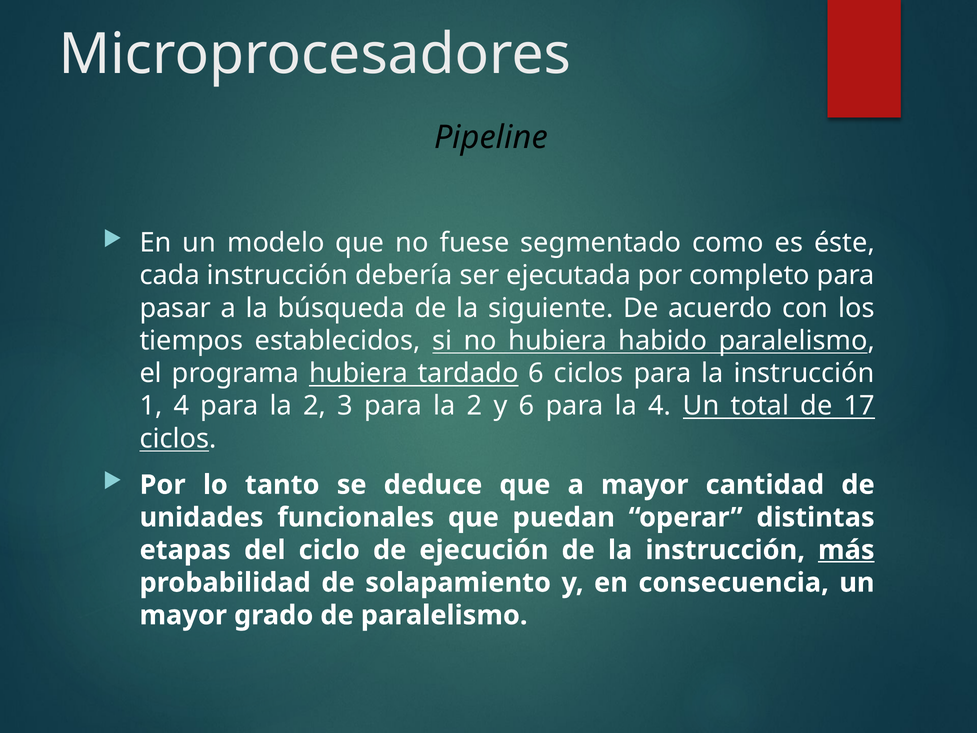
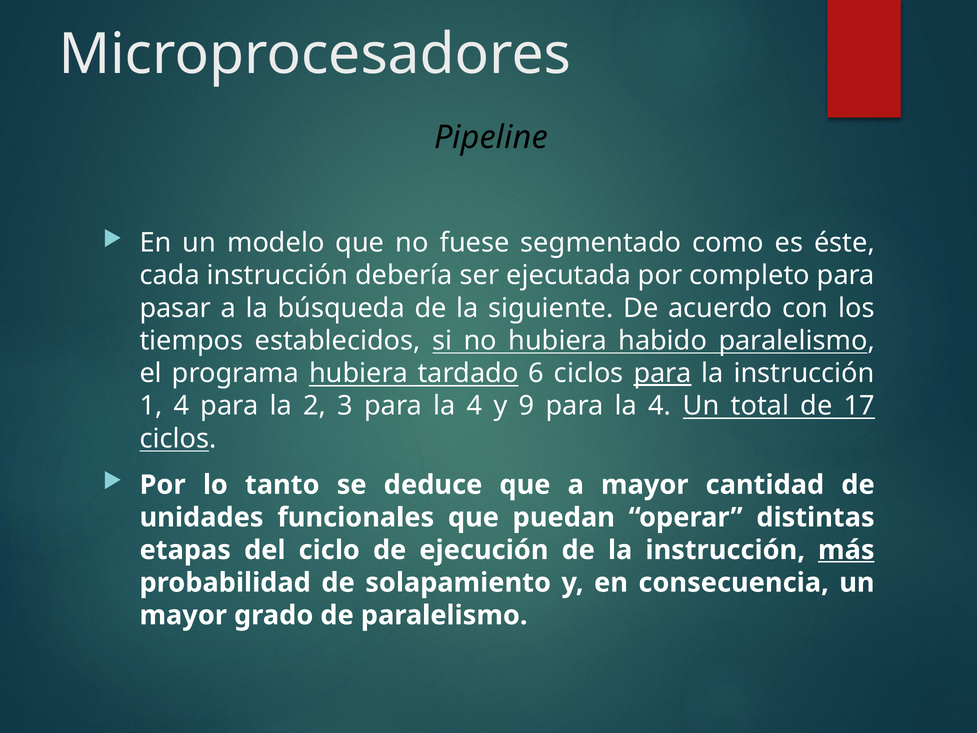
para underline: none -> present (663, 373)
3 para la 2: 2 -> 4 (475, 406)
y 6: 6 -> 9 (527, 406)
